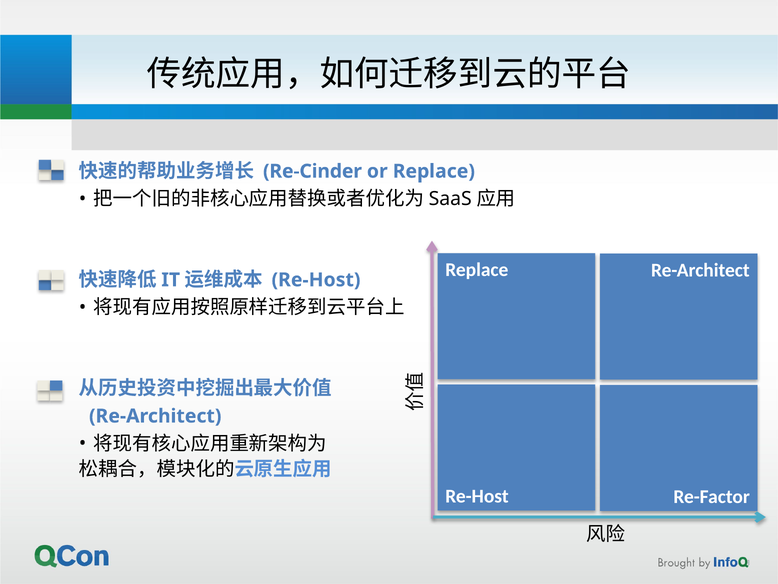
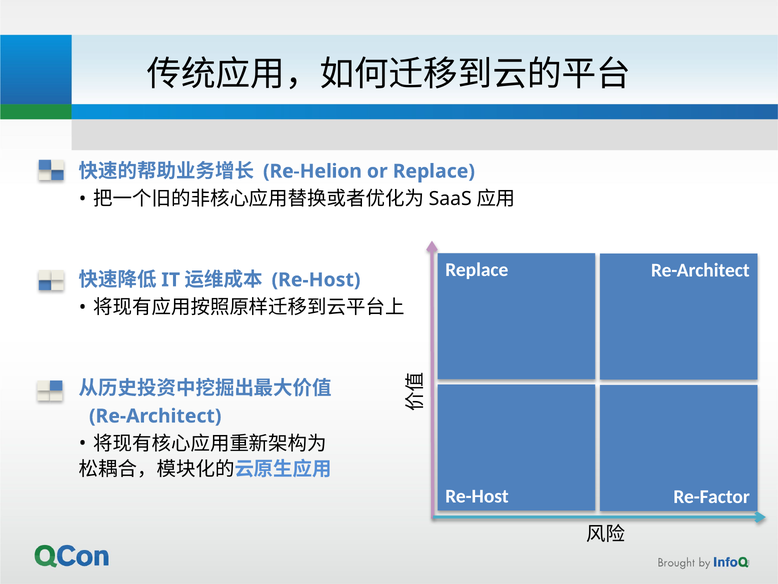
Re-Cinder: Re-Cinder -> Re-Helion (312, 171)
